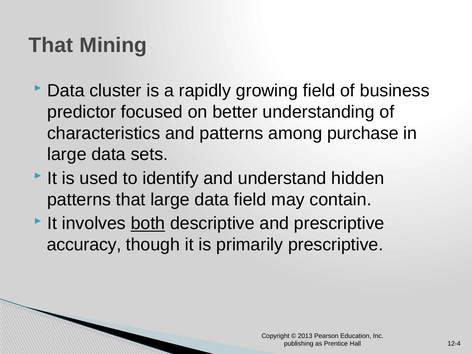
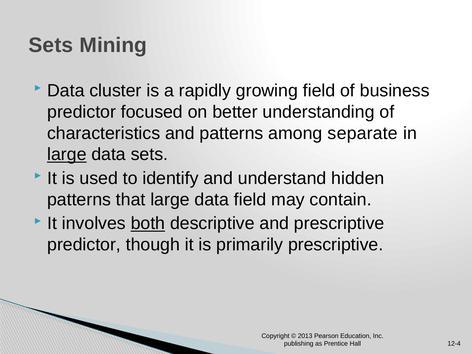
That: That -> Sets (51, 45)
purchase: purchase -> separate (363, 133)
large underline: none -> present (67, 154)
accuracy: accuracy -> predictor (84, 245)
